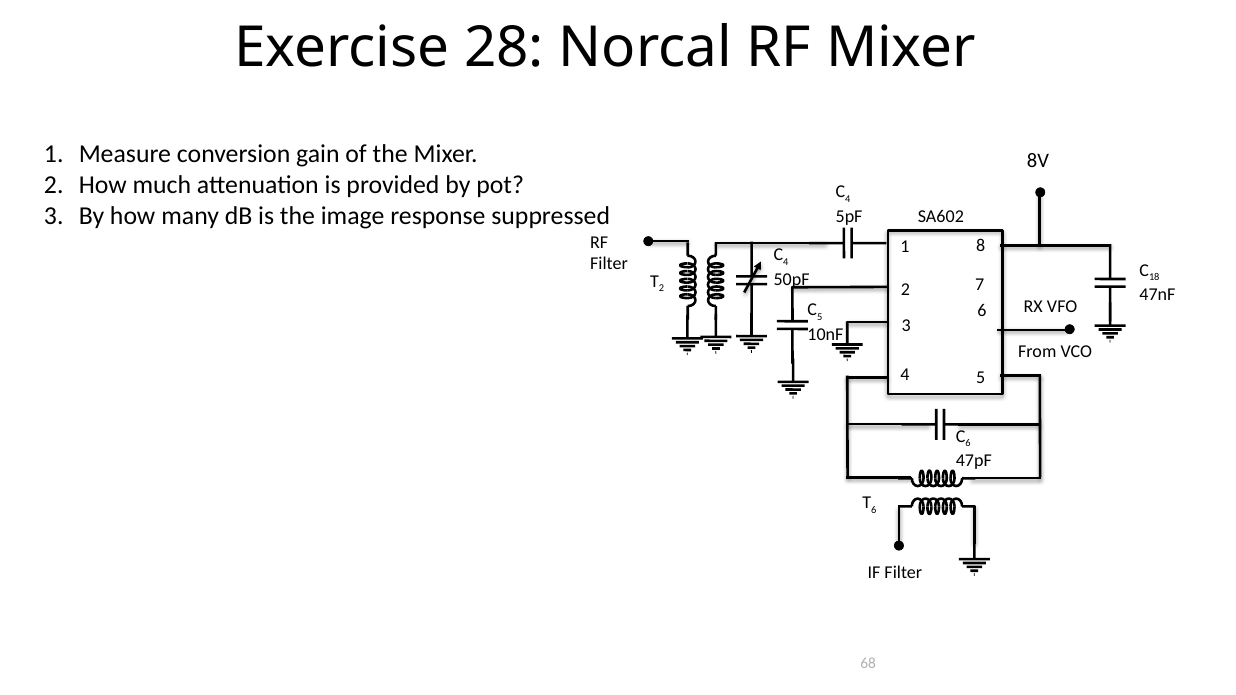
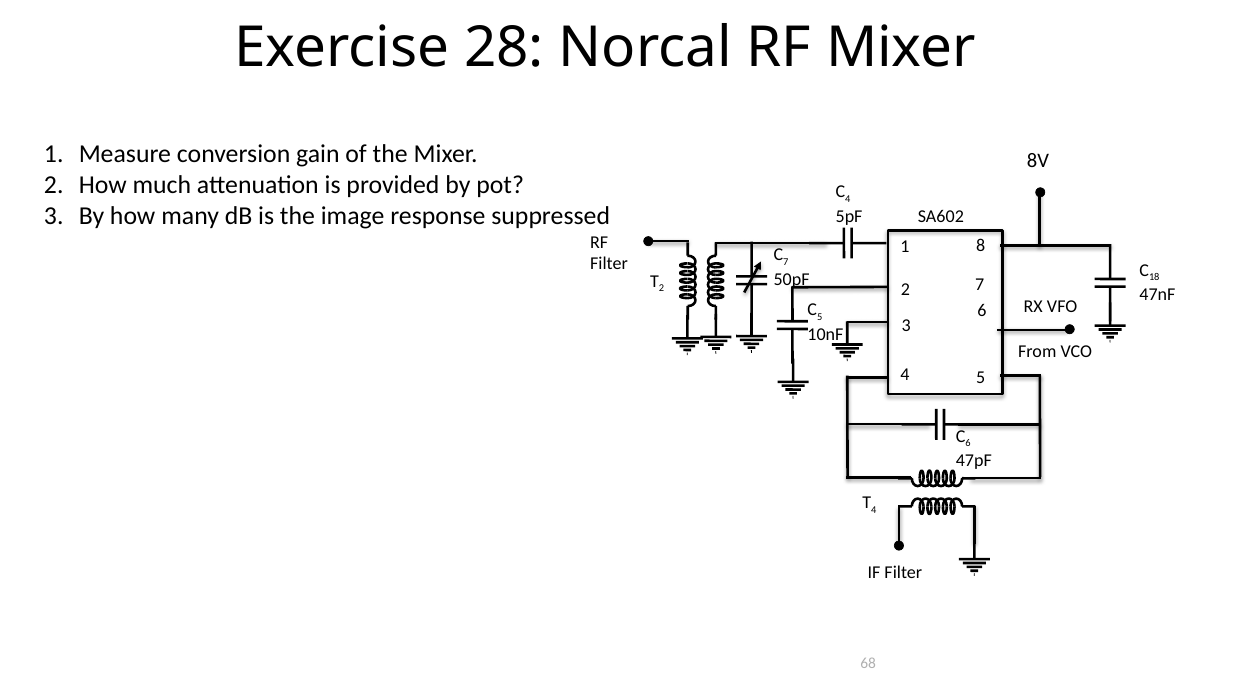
4: 4 -> 7 (786, 262)
6: 6 -> 4 (874, 510)
